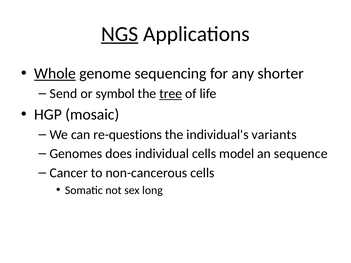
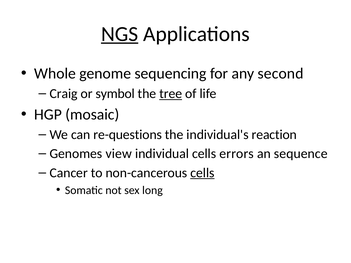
Whole underline: present -> none (55, 74)
shorter: shorter -> second (281, 74)
Send: Send -> Craig (64, 94)
variants: variants -> reaction (274, 135)
does: does -> view (119, 154)
model: model -> errors (237, 154)
cells underline: none -> present (202, 173)
